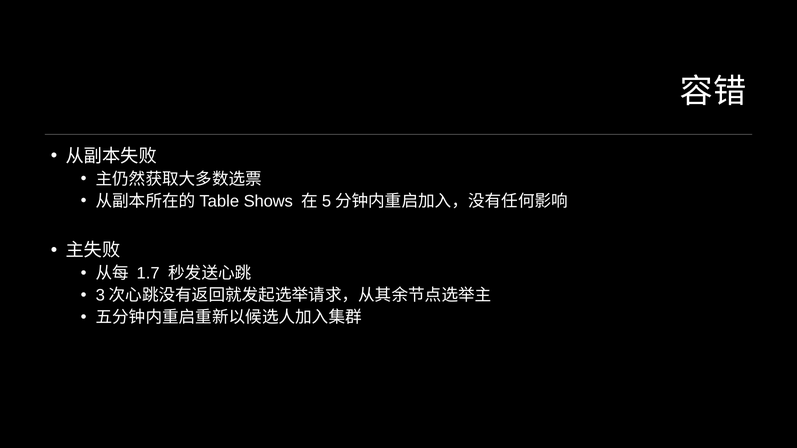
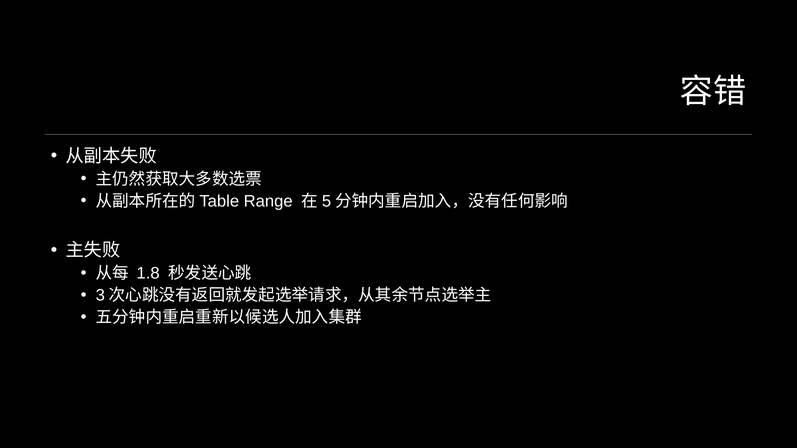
Shows: Shows -> Range (268, 201)
1.7: 1.7 -> 1.8 (148, 273)
